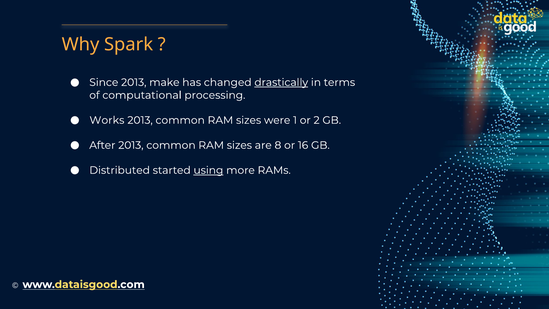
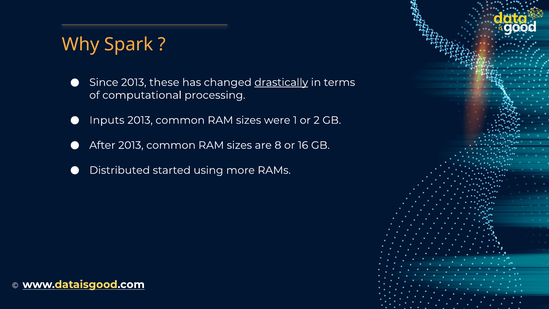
make: make -> these (164, 82)
Works: Works -> Inputs (107, 120)
using underline: present -> none (208, 170)
